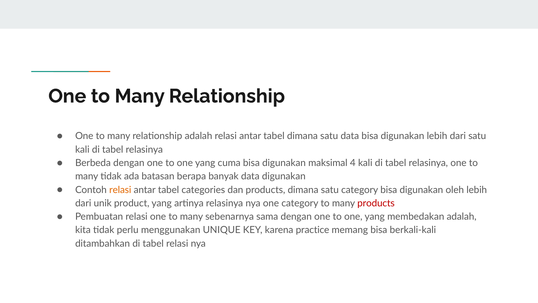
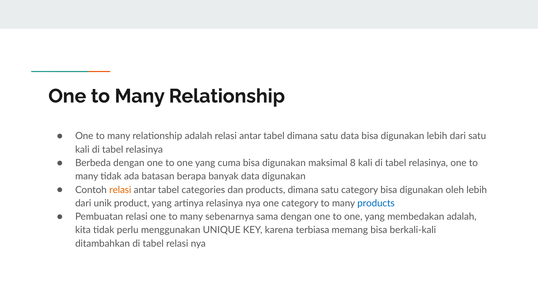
4: 4 -> 8 (353, 163)
products colour: red -> blue (376, 203)
practice: practice -> terbiasa (313, 230)
